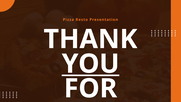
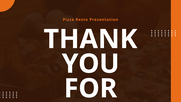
YOU underline: present -> none (91, 64)
